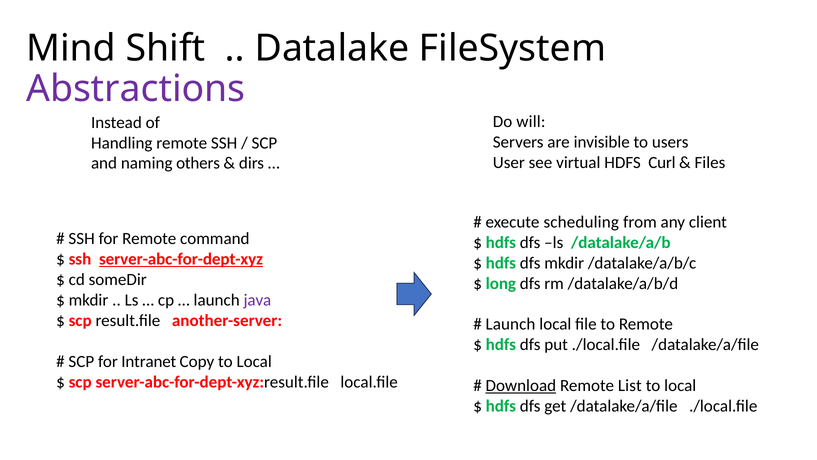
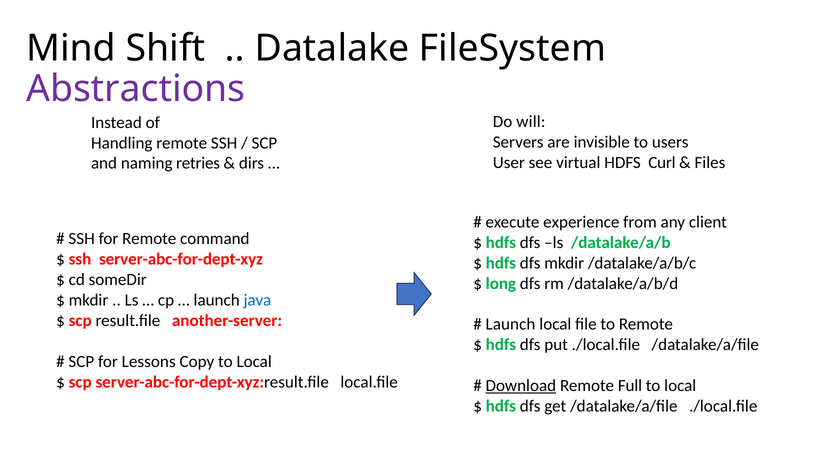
others: others -> retries (198, 163)
scheduling: scheduling -> experience (581, 222)
server-abc-for-dept-xyz underline: present -> none (181, 259)
java colour: purple -> blue (257, 300)
Intranet: Intranet -> Lessons (149, 361)
List: List -> Full (630, 385)
